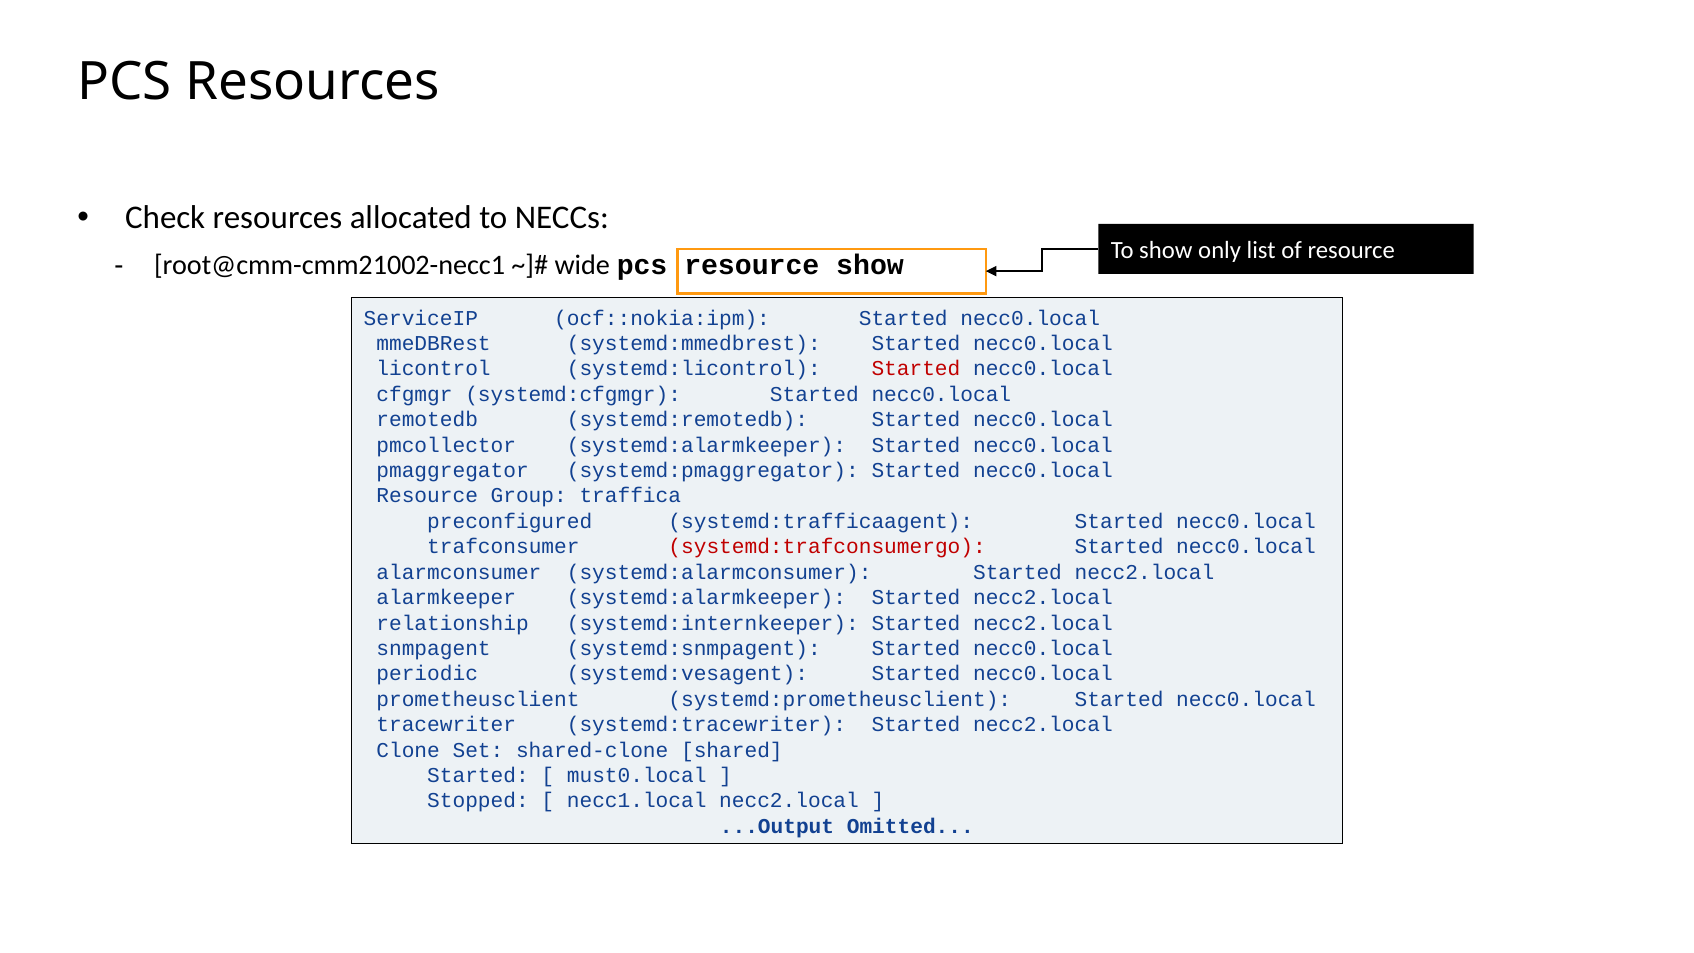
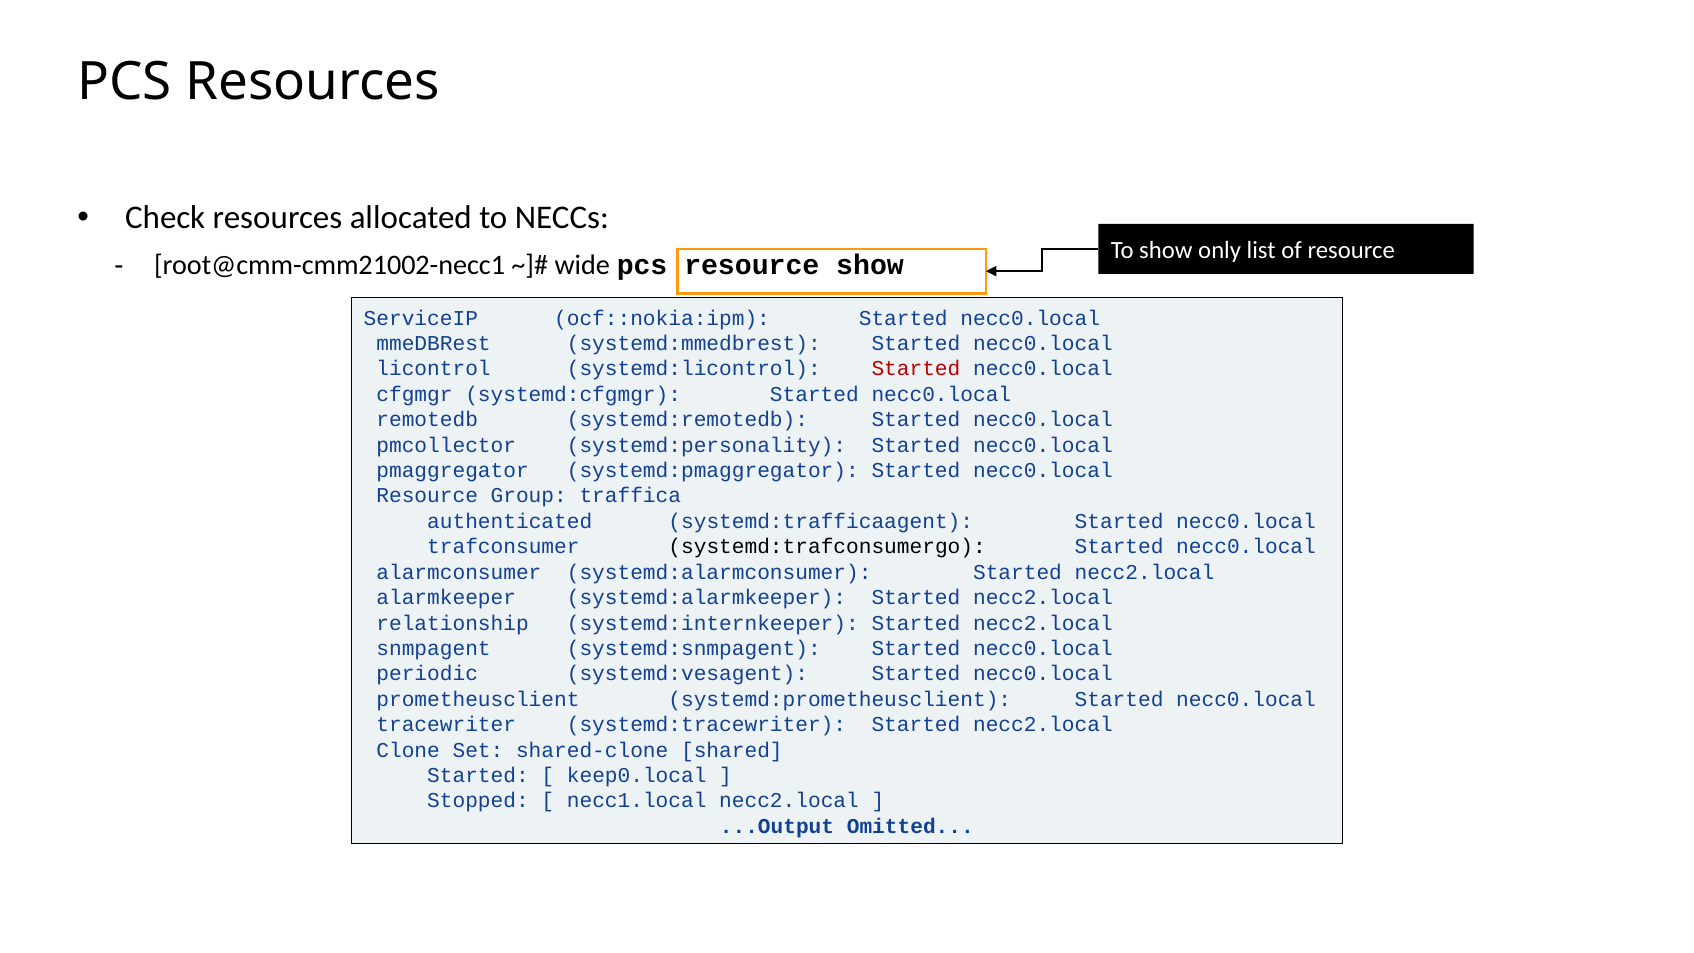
pmcollector systemd:alarmkeeper: systemd:alarmkeeper -> systemd:personality (706, 445)
preconfigured: preconfigured -> authenticated (510, 521)
systemd:trafconsumergo colour: red -> black (827, 547)
must0.local: must0.local -> keep0.local (637, 775)
